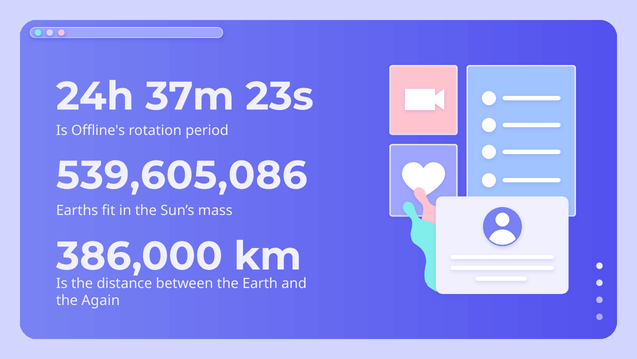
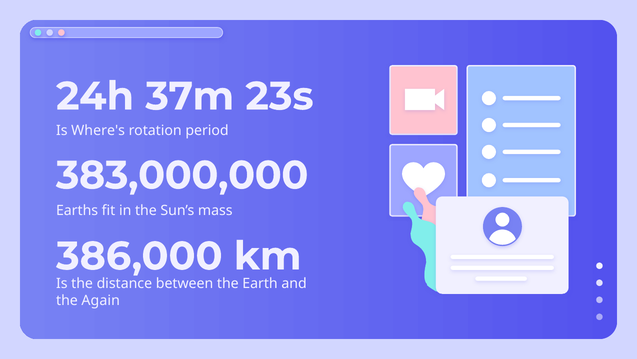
Offline's: Offline's -> Where's (98, 130)
539,605,086: 539,605,086 -> 383,000,000 (182, 175)
